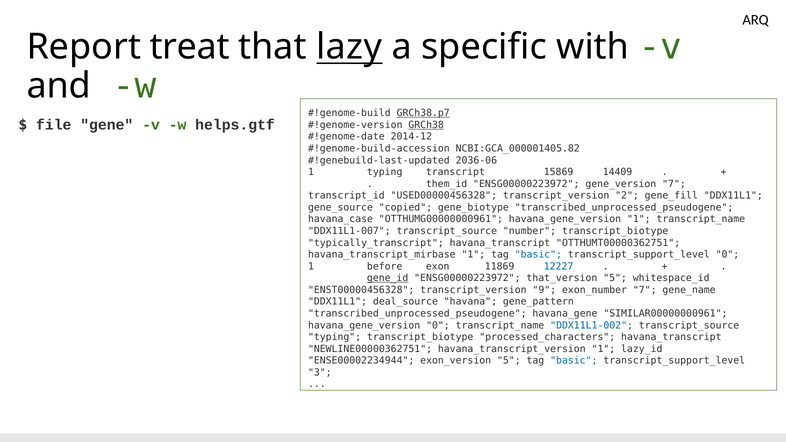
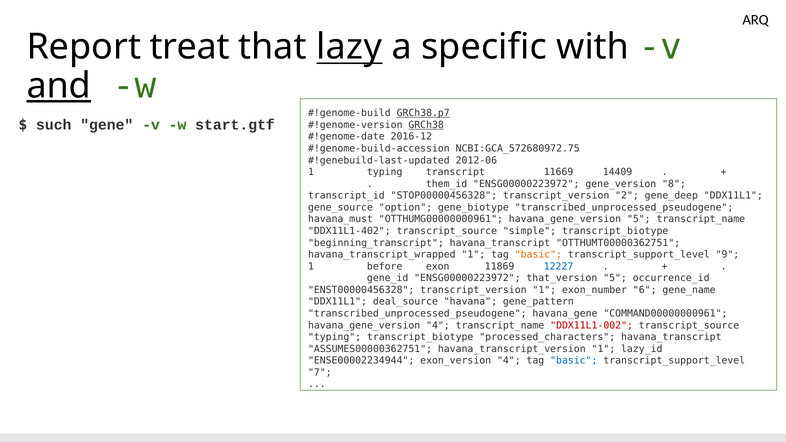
and underline: none -> present (59, 86)
file: file -> such (54, 125)
helps.gtf: helps.gtf -> start.gtf (235, 125)
2014-12: 2014-12 -> 2016-12 (411, 137)
NCBI:GCA_000001405.82: NCBI:GCA_000001405.82 -> NCBI:GCA_572680972.75 (518, 149)
2036-06: 2036-06 -> 2012-06 (476, 160)
15869: 15869 -> 11669 (559, 172)
gene_version 7: 7 -> 8 (674, 184)
USED00000456328: USED00000456328 -> STOP00000456328 (444, 196)
gene_fill: gene_fill -> gene_deep (671, 196)
copied: copied -> option (405, 208)
havana_case: havana_case -> havana_must (341, 219)
havana_gene_version 1: 1 -> 5 (639, 219)
DDX11L1-007: DDX11L1-007 -> DDX11L1-402 (349, 231)
number: number -> simple (530, 231)
typically_transcript: typically_transcript -> beginning_transcript (376, 243)
havana_transcript_mirbase: havana_transcript_mirbase -> havana_transcript_wrapped (382, 255)
basic colour: blue -> orange (538, 255)
transcript_support_level 0: 0 -> 9 (727, 255)
gene_id underline: present -> none (388, 278)
whitespace_id: whitespace_id -> occurrence_id (671, 278)
transcript_version 9: 9 -> 1 (544, 290)
exon_number 7: 7 -> 6 (645, 290)
SIMILAR00000000961: SIMILAR00000000961 -> COMMAND00000000961 (665, 314)
havana_gene_version 0: 0 -> 4 (438, 325)
DDX11L1-002 colour: blue -> red (592, 325)
NEWLINE00000362751: NEWLINE00000362751 -> ASSUMES00000362751 (370, 349)
exon_version 5: 5 -> 4 (509, 361)
3: 3 -> 7 (320, 373)
